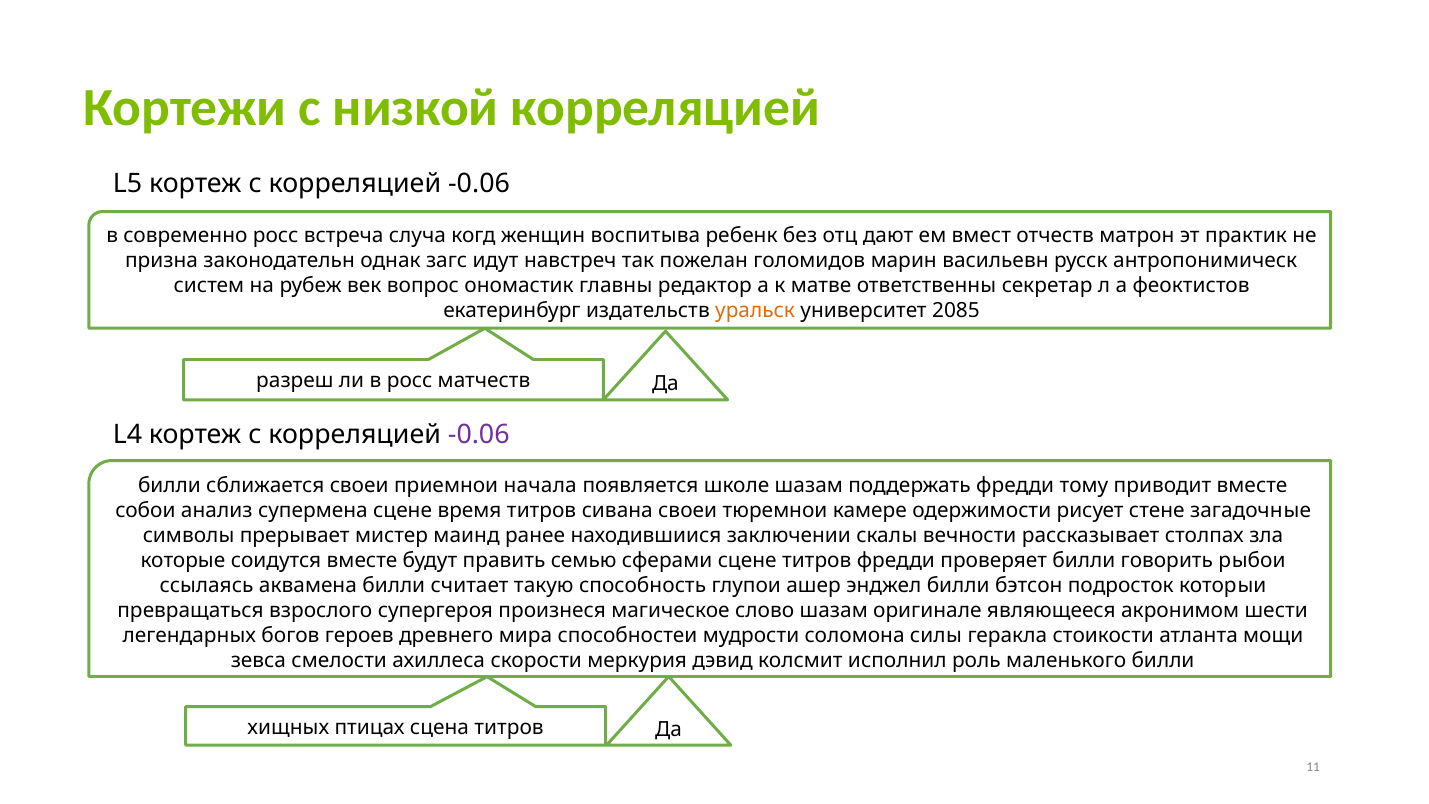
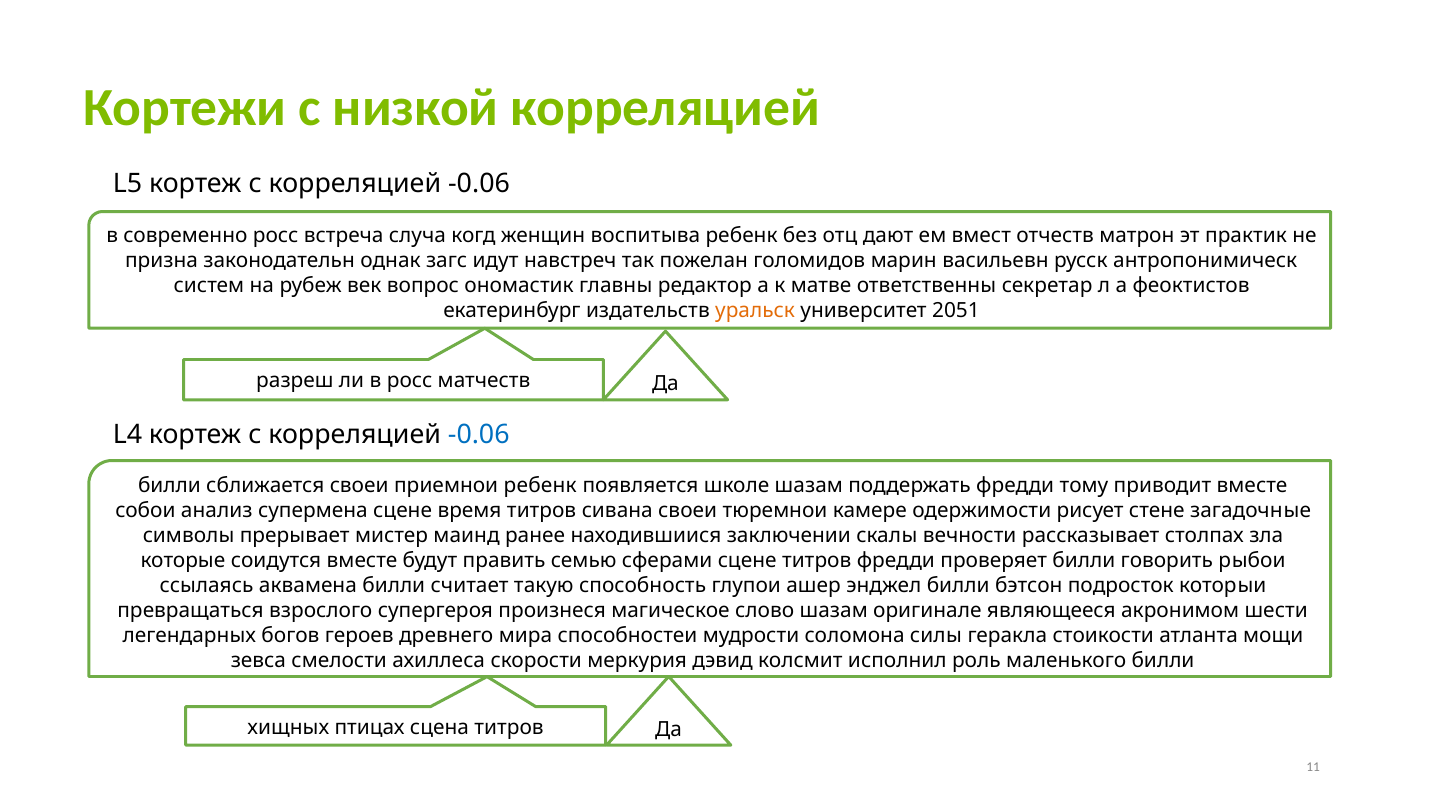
2085: 2085 -> 2051 (956, 311)
-0.06 colour: purple -> blue (479, 434)
приемнои начала: начала -> ребенк (540, 486)
